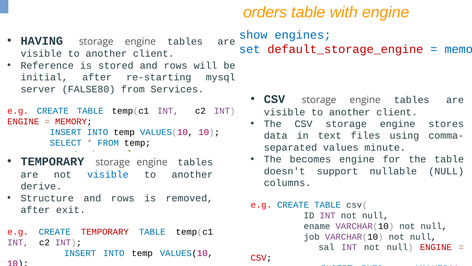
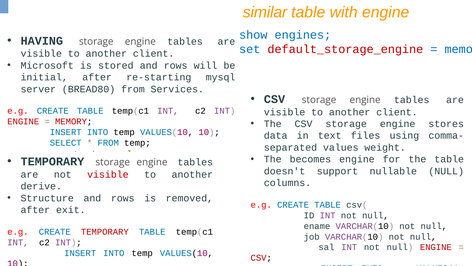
orders: orders -> similar (265, 12)
Reference: Reference -> Microsoft (47, 65)
FALSE80: FALSE80 -> BREAD80 (89, 89)
minute: minute -> weight (385, 147)
visible colour: blue -> red (108, 174)
